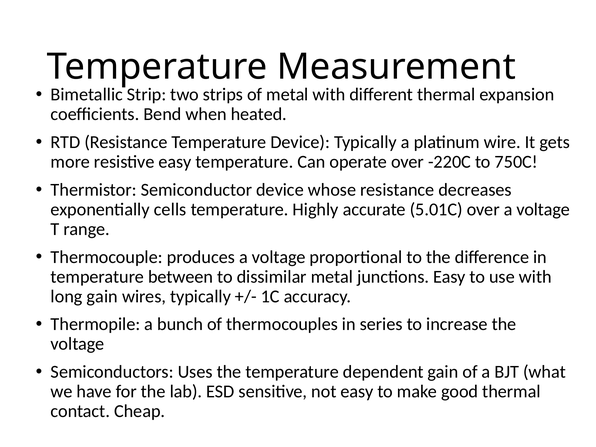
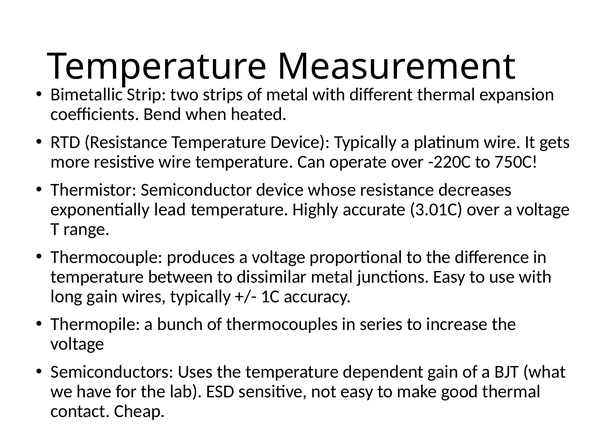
resistive easy: easy -> wire (175, 162)
cells: cells -> lead (170, 209)
5.01C: 5.01C -> 3.01C (436, 209)
